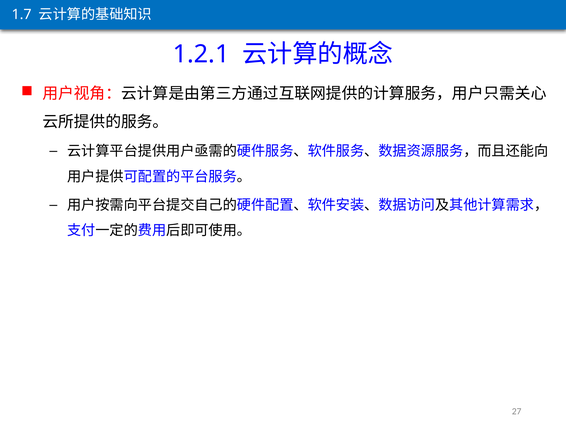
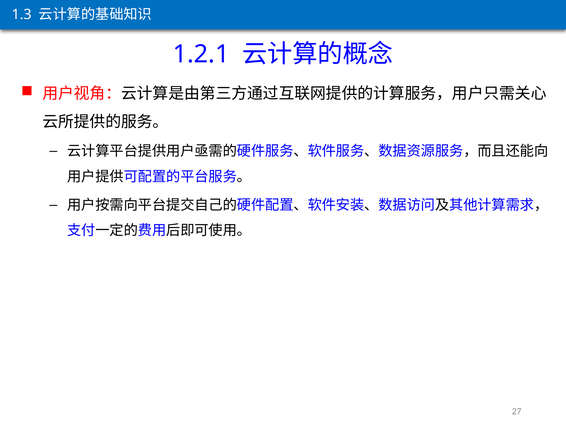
1.7: 1.7 -> 1.3 (22, 14)
